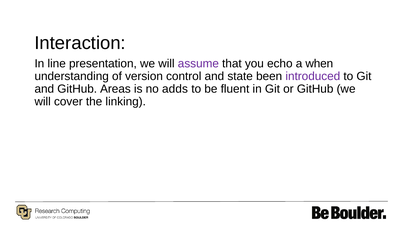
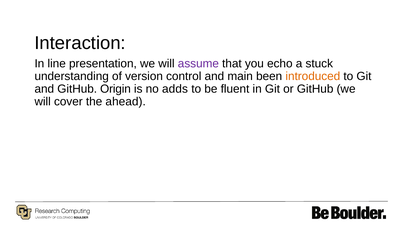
when: when -> stuck (319, 63)
state: state -> main (240, 76)
introduced colour: purple -> orange (313, 76)
Areas: Areas -> Origin (115, 89)
linking: linking -> ahead (126, 101)
